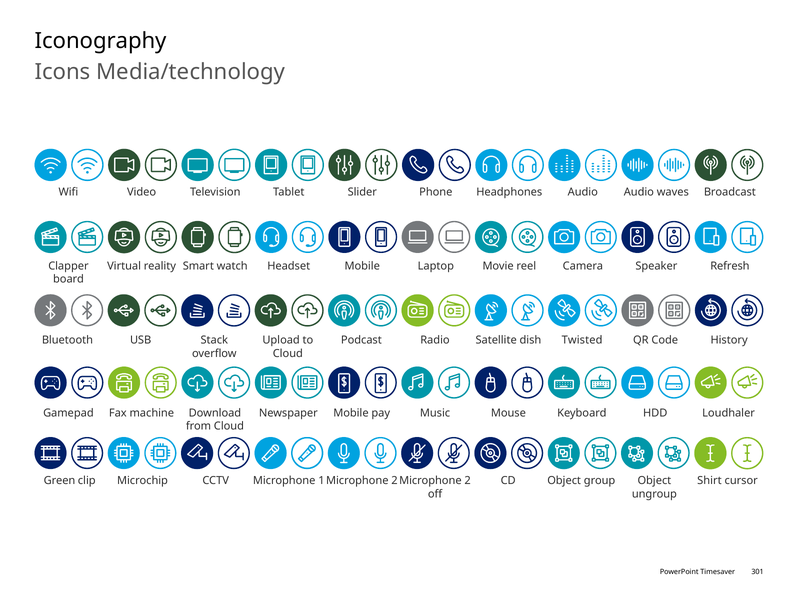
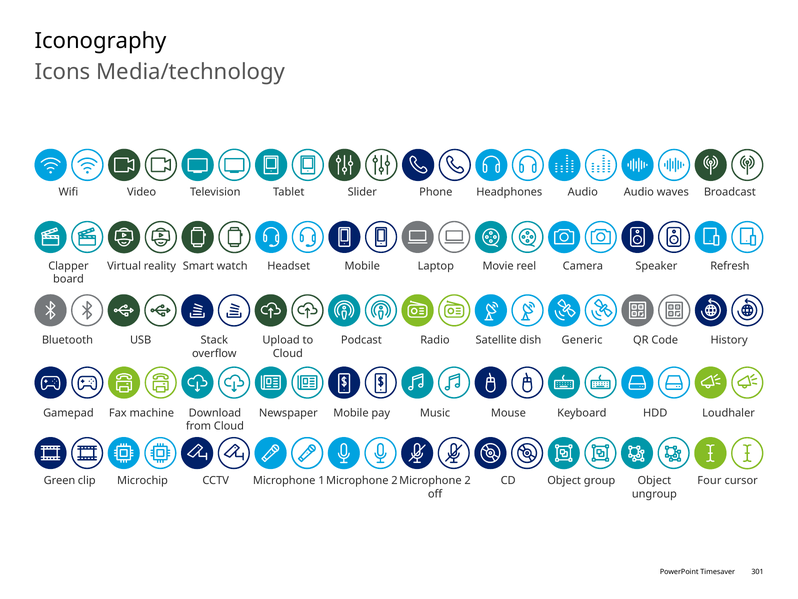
Twisted: Twisted -> Generic (582, 340)
Shirt: Shirt -> Four (709, 480)
